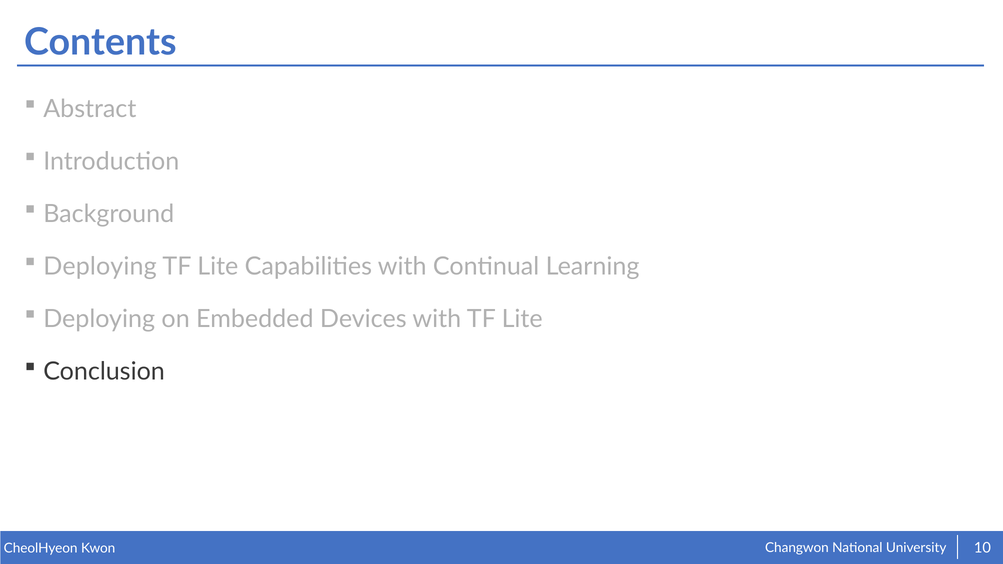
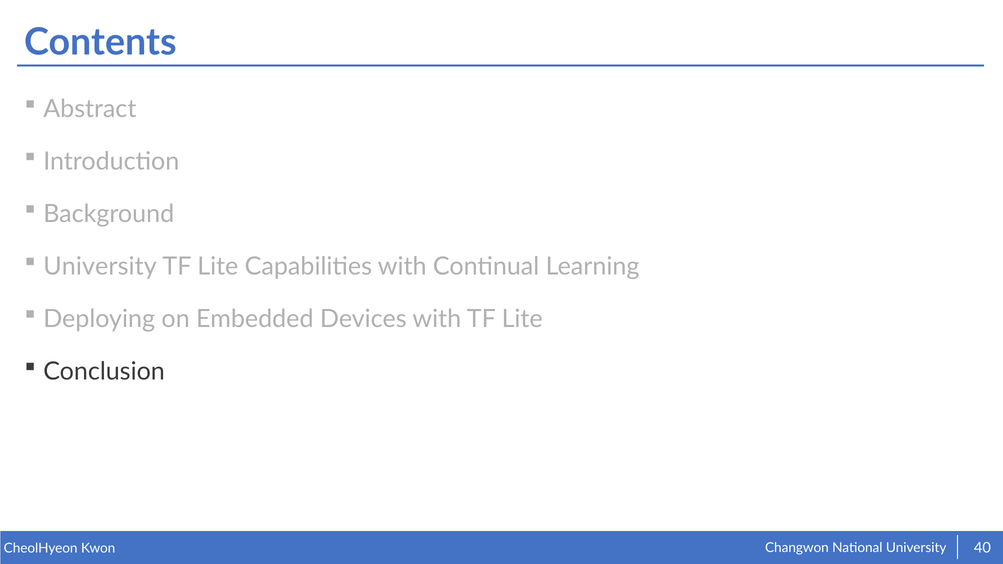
Deploying: Deploying -> University (100, 267)
10: 10 -> 40 (982, 548)
